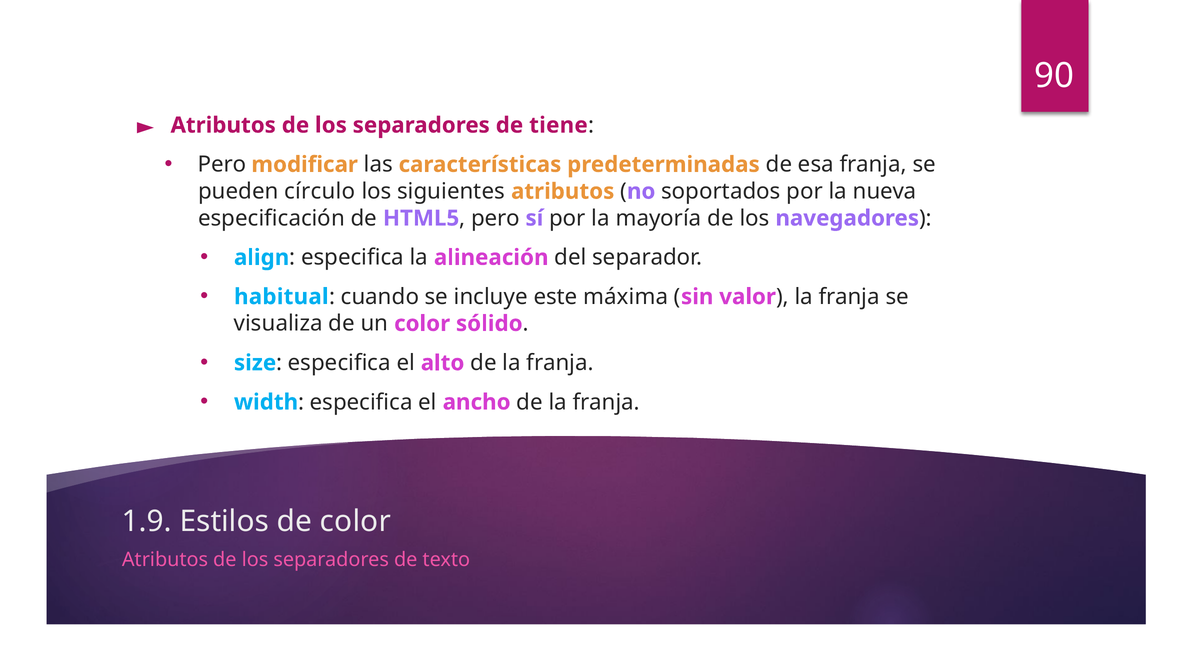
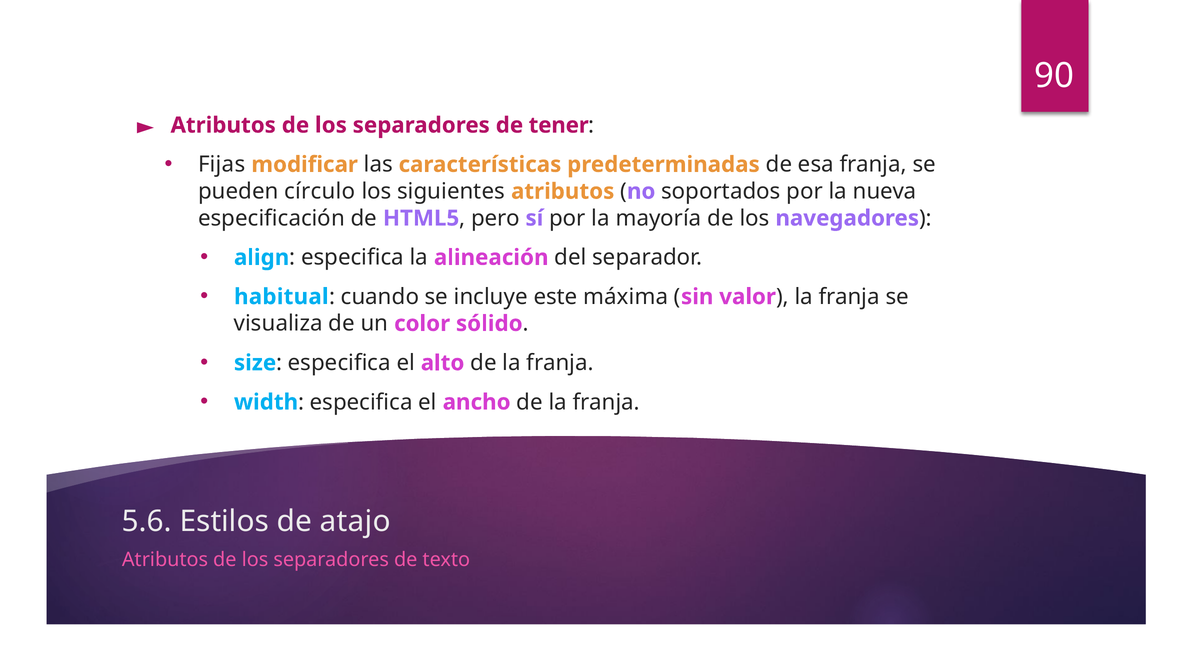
tiene: tiene -> tener (559, 125)
Pero: Pero -> Fijas (222, 165)
1.9: 1.9 -> 5.6 (147, 521)
de color: color -> atajo (355, 521)
